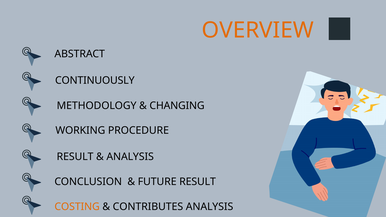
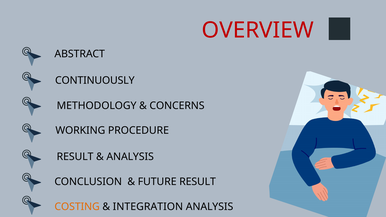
OVERVIEW colour: orange -> red (258, 30)
CHANGING: CHANGING -> CONCERNS (177, 106)
CONTRIBUTES: CONTRIBUTES -> INTEGRATION (148, 207)
